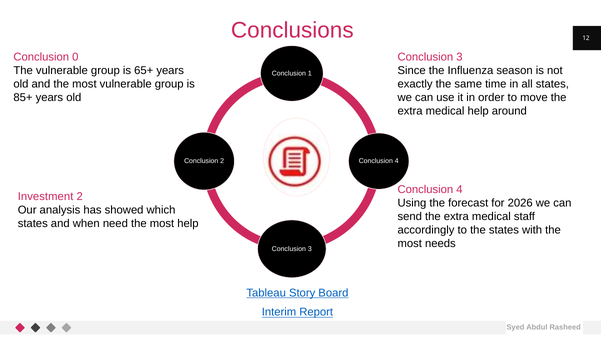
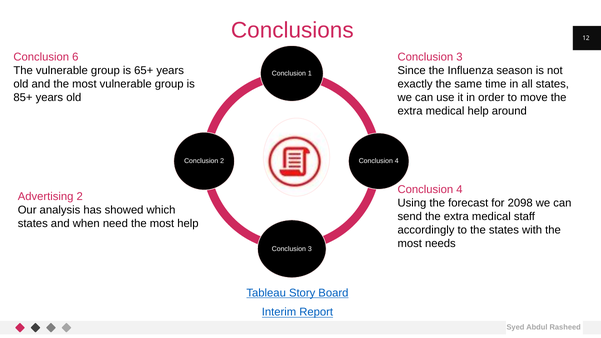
0: 0 -> 6 (75, 57)
Investment: Investment -> Advertising (46, 196)
2026: 2026 -> 2098 (520, 203)
